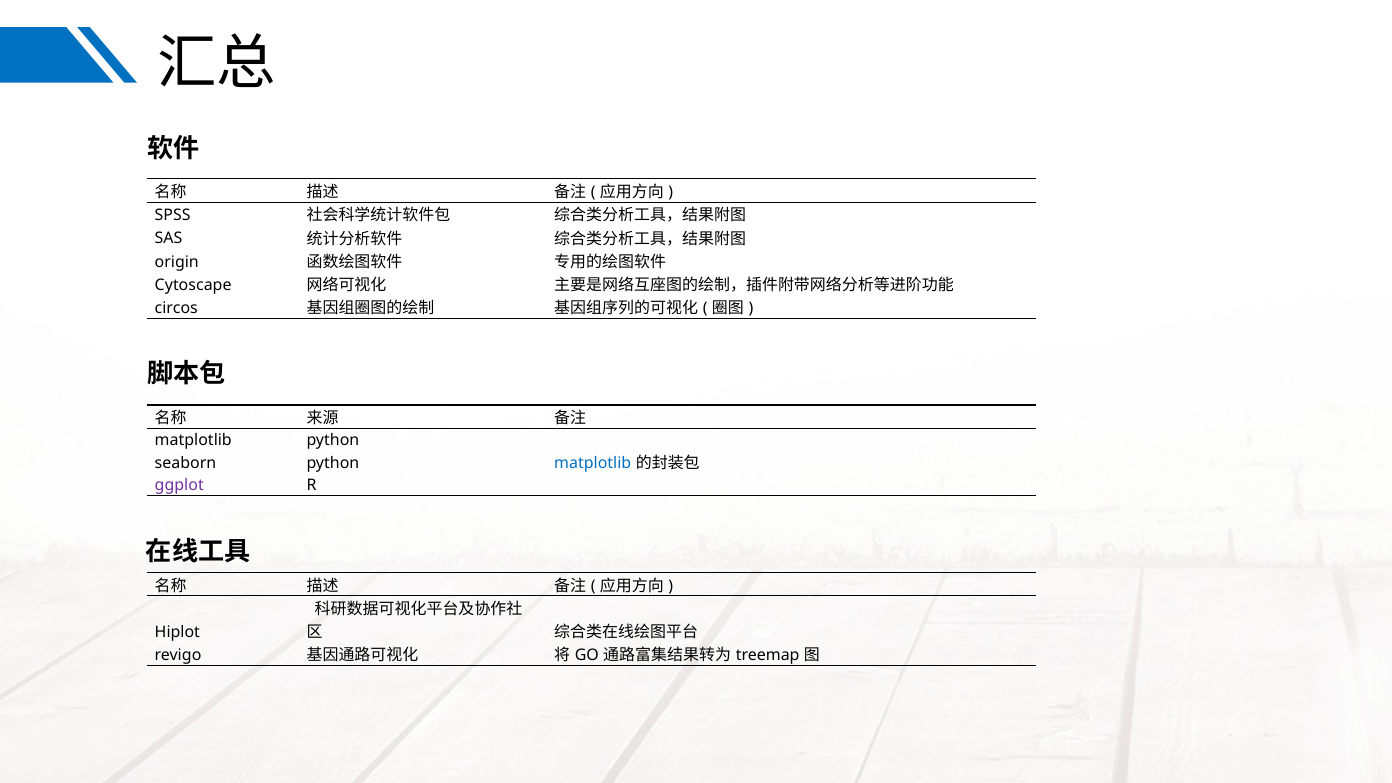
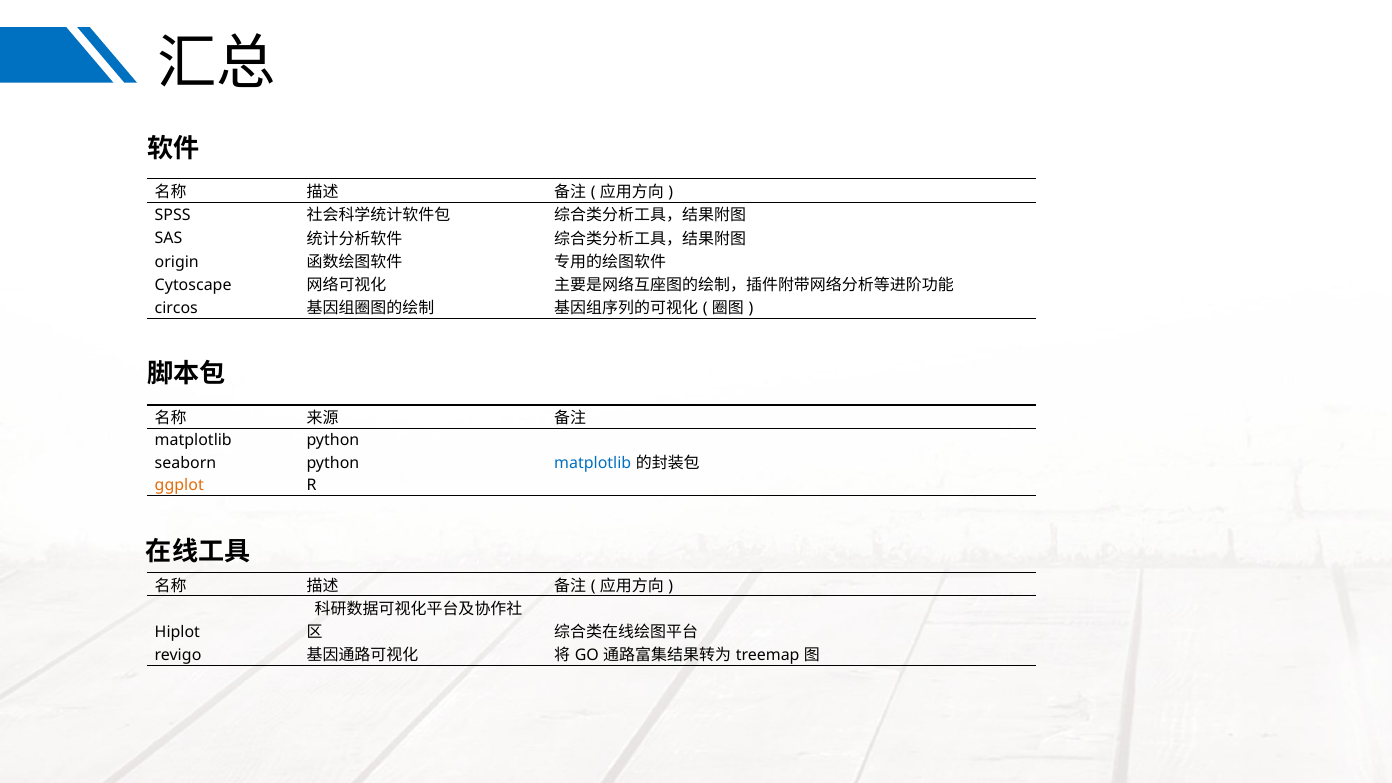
ggplot colour: purple -> orange (179, 485)
